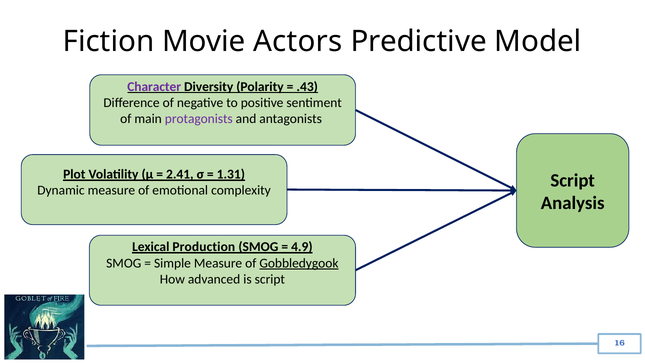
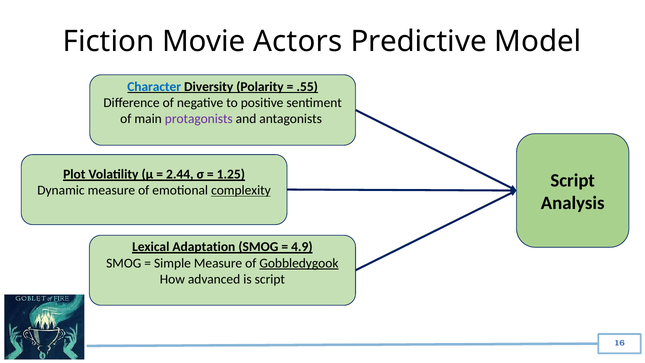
Character colour: purple -> blue (154, 87)
.43: .43 -> .55 (307, 87)
2.41: 2.41 -> 2.44 (180, 174)
1.31: 1.31 -> 1.25 (231, 174)
complexity underline: none -> present (241, 190)
Production: Production -> Adaptation (204, 247)
